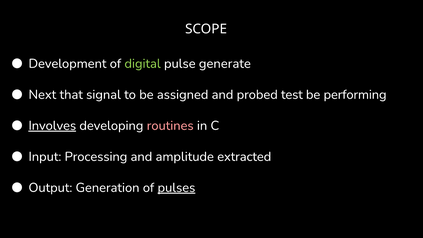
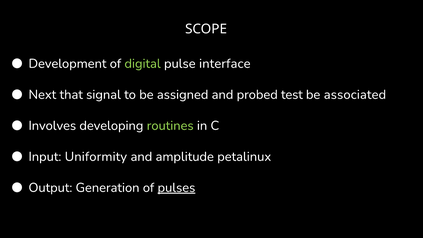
generate: generate -> interface (225, 64)
performing: performing -> associated (355, 95)
Involves underline: present -> none (52, 126)
routines colour: pink -> light green (170, 126)
Processing: Processing -> Uniformity (96, 157)
extracted: extracted -> petalinux (244, 157)
